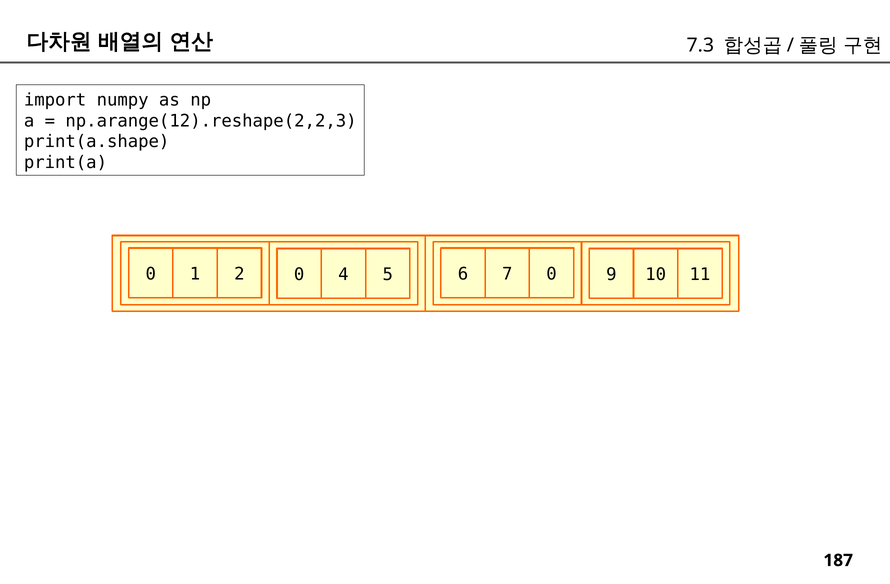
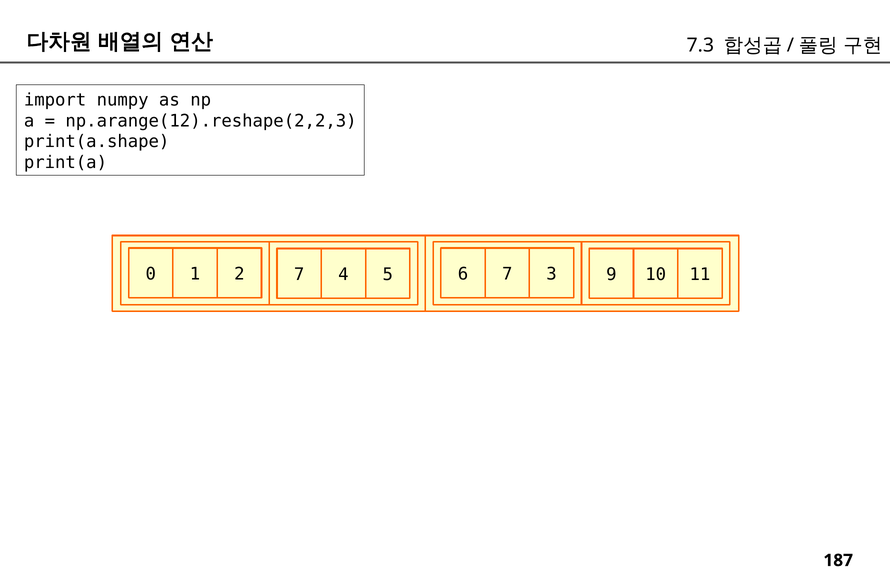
2 0: 0 -> 7 (299, 275)
7 0: 0 -> 3 (552, 274)
